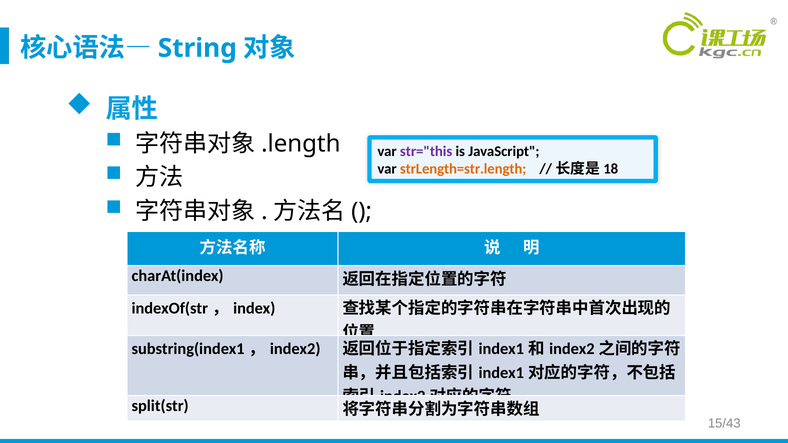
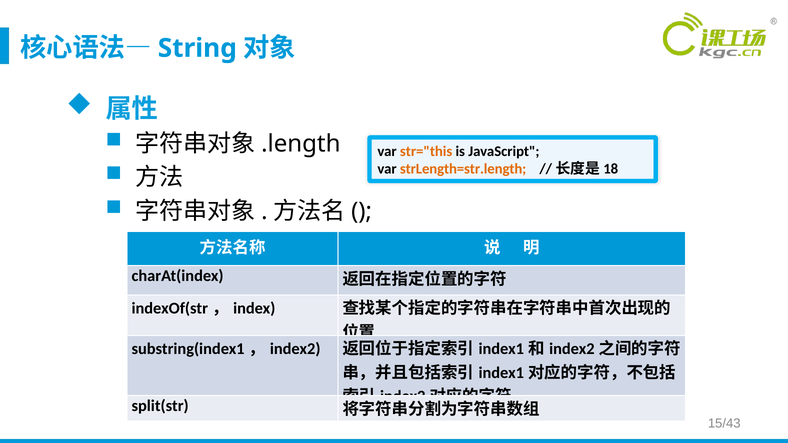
str="this colour: purple -> orange (426, 151)
